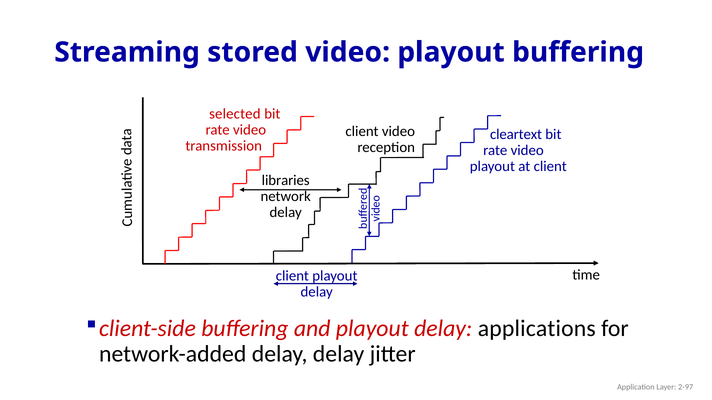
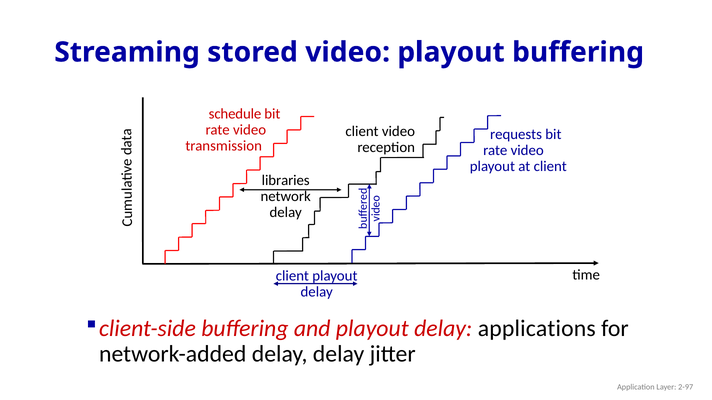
selected: selected -> schedule (235, 114)
cleartext: cleartext -> requests (516, 134)
